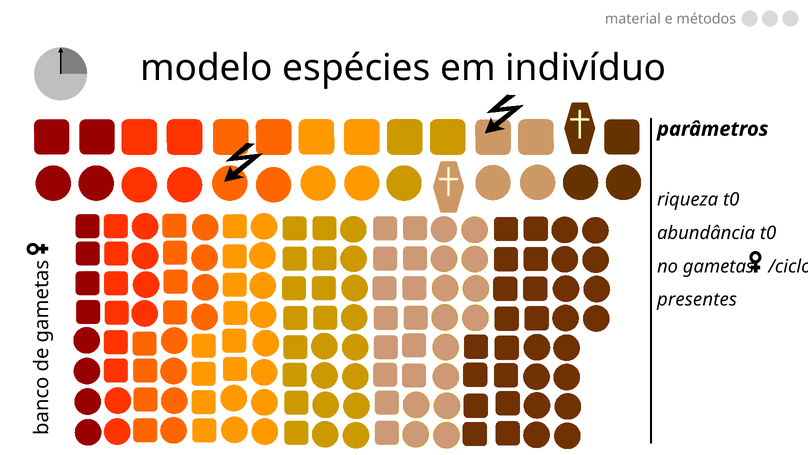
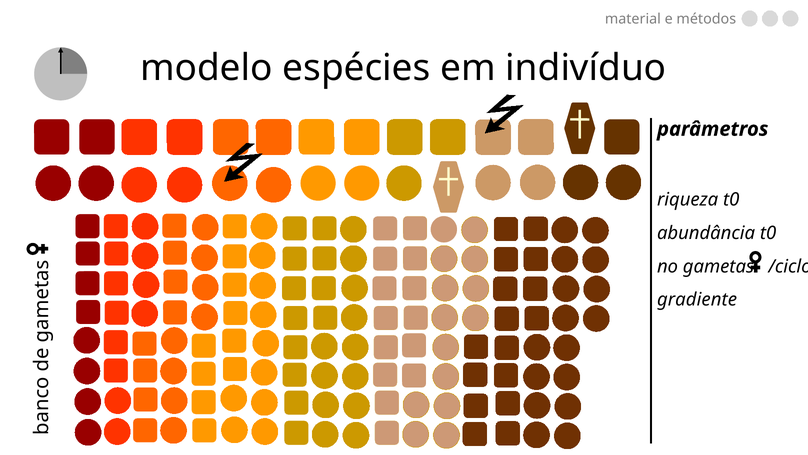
presentes: presentes -> gradiente (697, 299)
